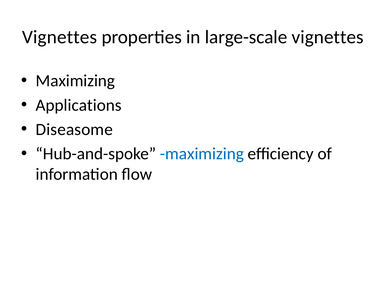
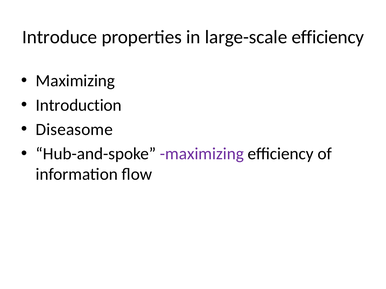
Vignettes: Vignettes -> Introduce (60, 37)
large-scale vignettes: vignettes -> efficiency (328, 37)
Applications: Applications -> Introduction (79, 105)
maximizing colour: blue -> purple (202, 154)
